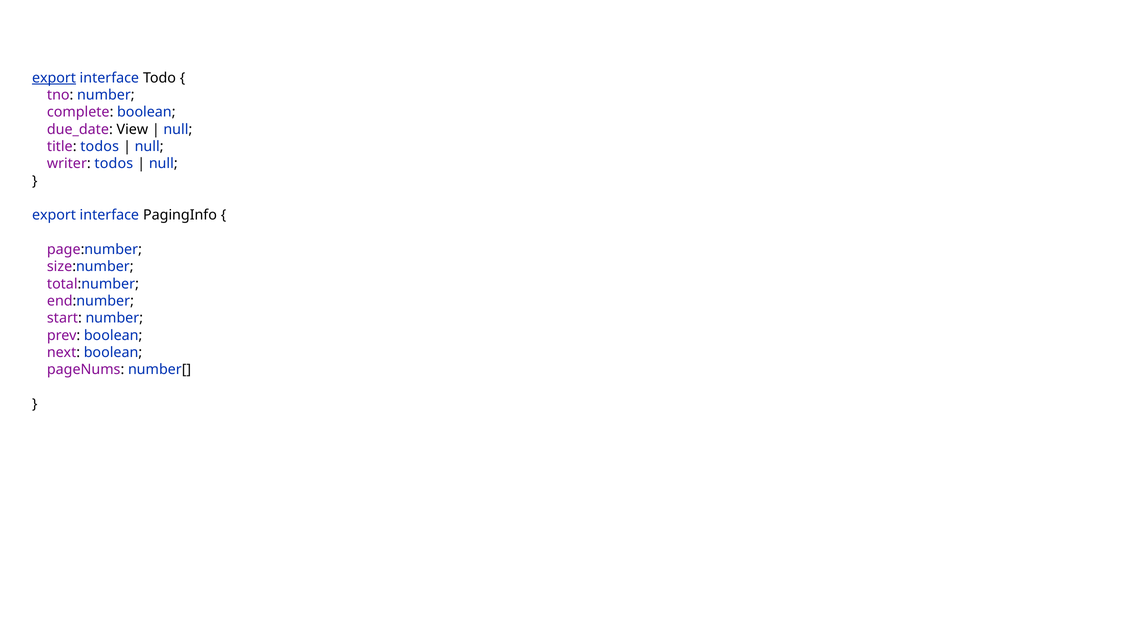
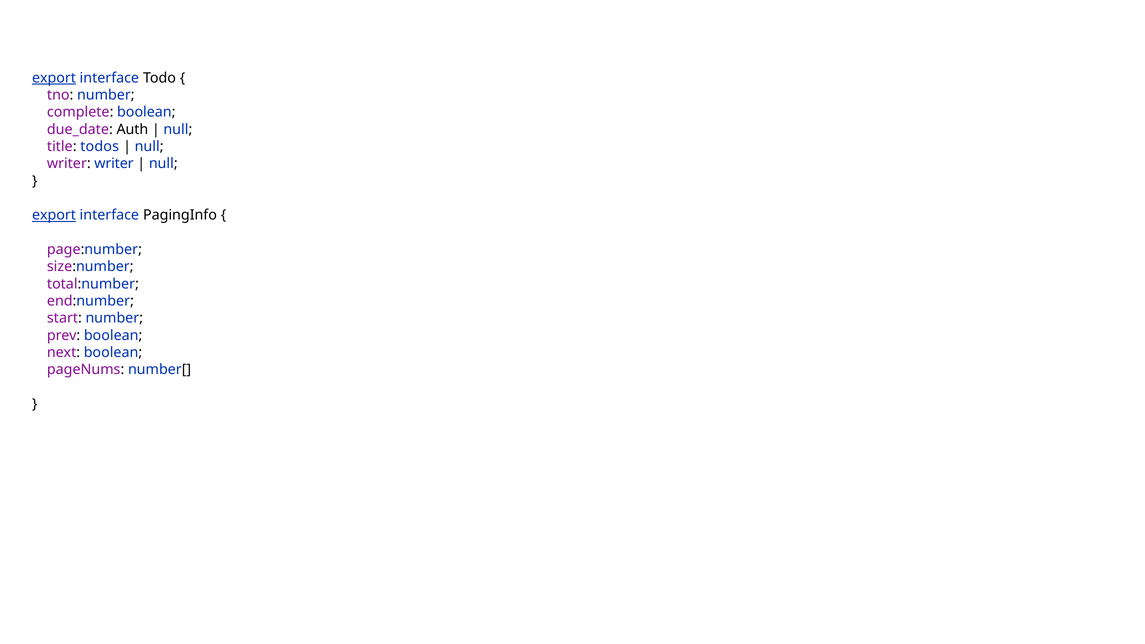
View: View -> Auth (132, 129)
writer todos: todos -> writer (114, 164)
export underline: none -> present (54, 215)
